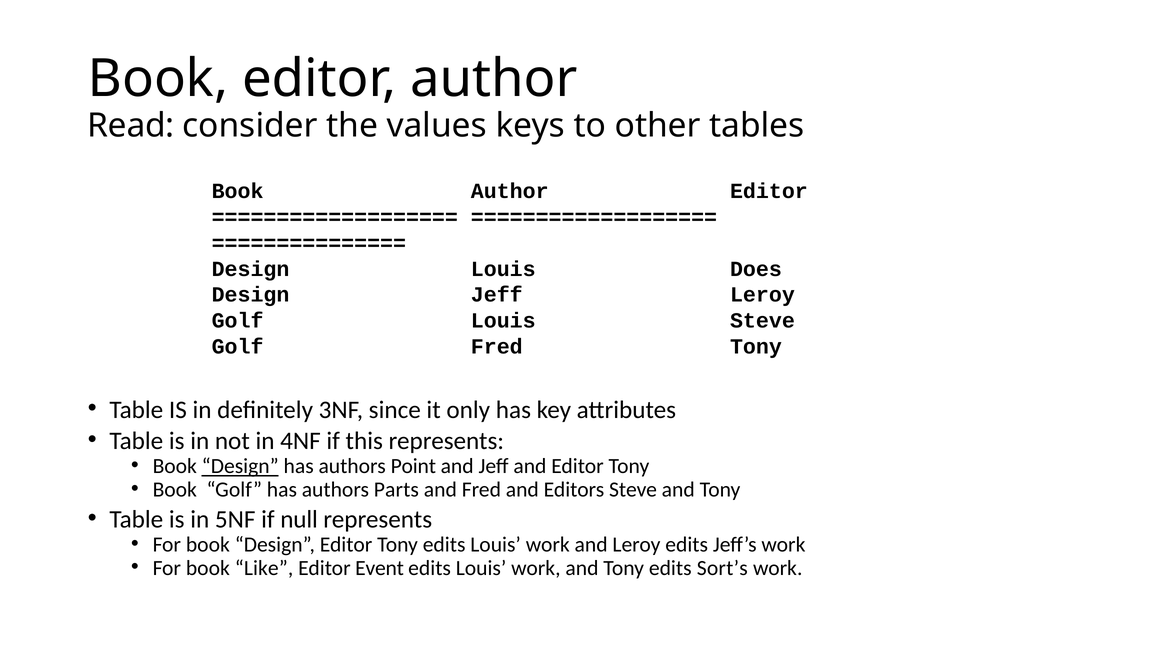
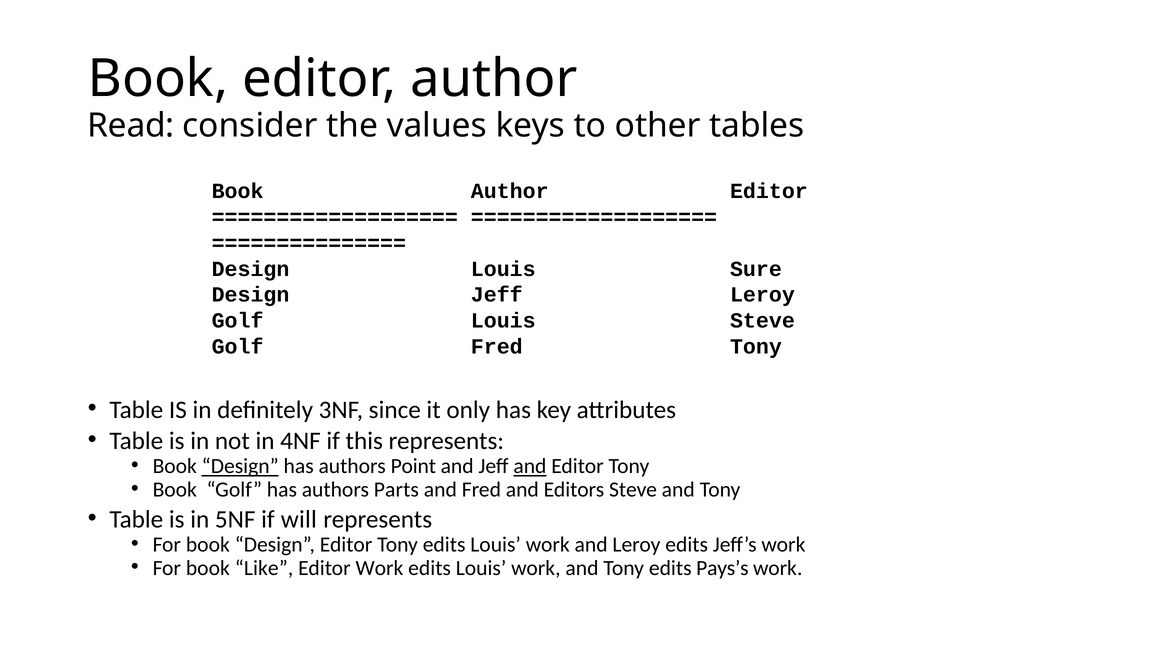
Does: Does -> Sure (756, 269)
and underline: none -> present (530, 466)
null: null -> will (299, 519)
Editor Event: Event -> Work (379, 568)
Sort’s: Sort’s -> Pays’s (722, 568)
